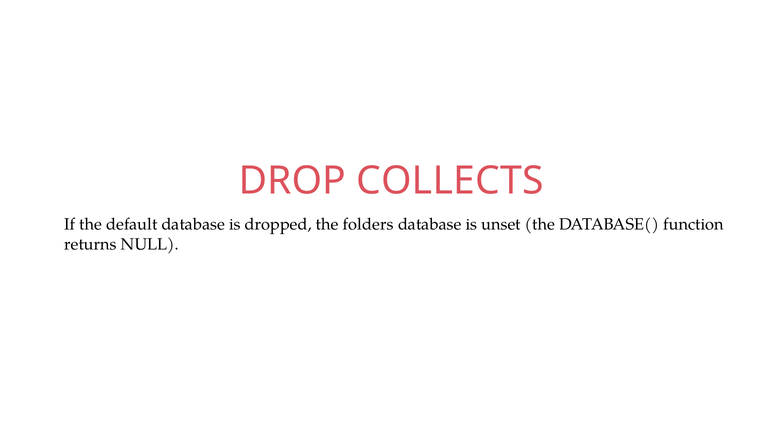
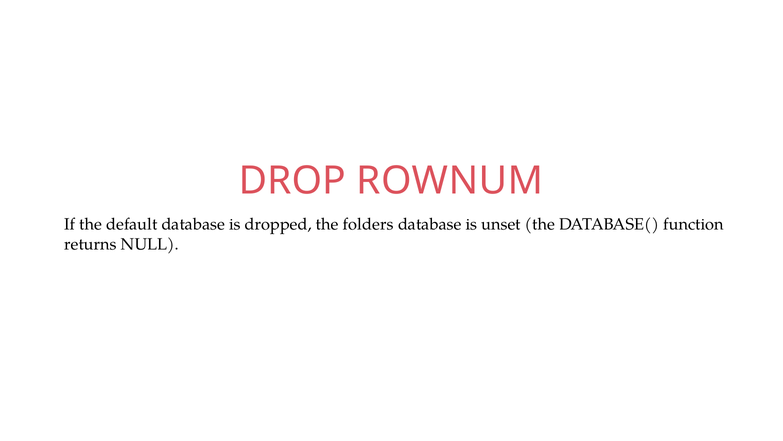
COLLECTS: COLLECTS -> ROWNUM (450, 181)
